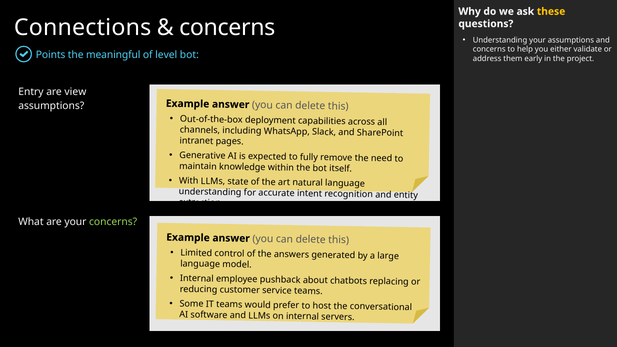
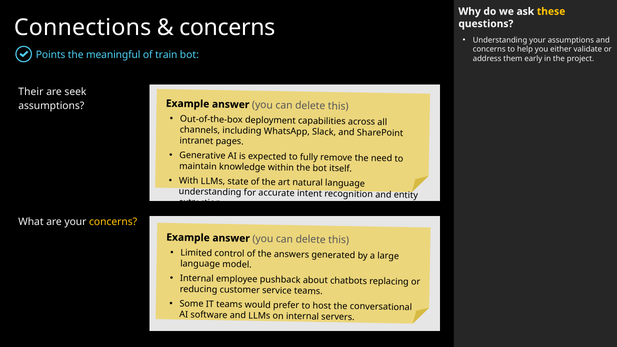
level: level -> train (166, 55)
Entry: Entry -> Their (31, 92)
view: view -> seek (75, 92)
concerns colour: light green -> yellow (113, 222)
